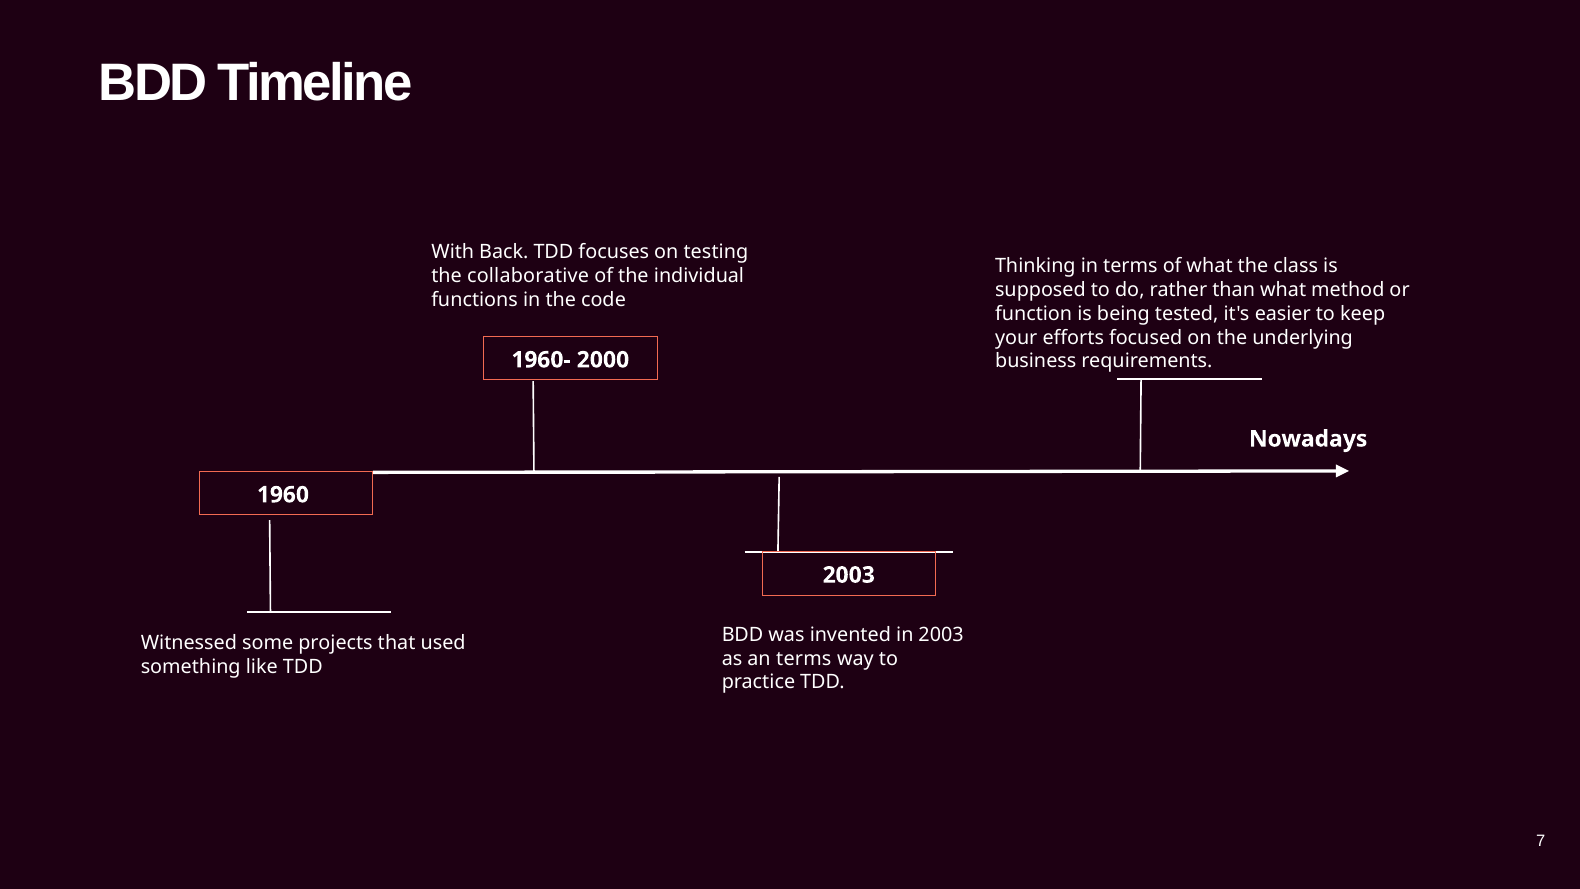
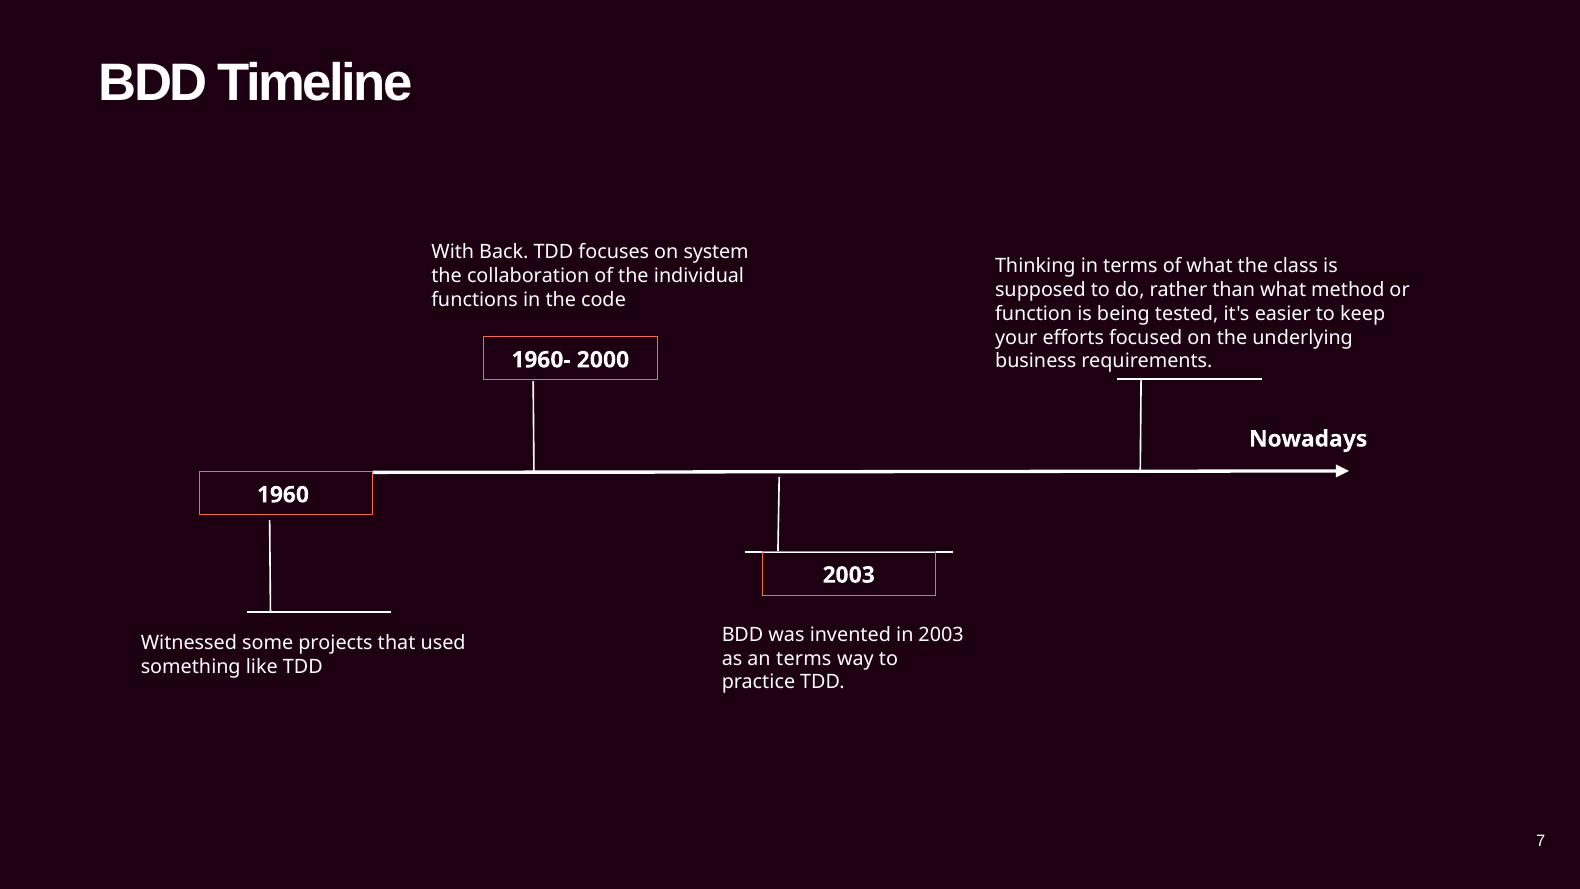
testing: testing -> system (716, 252)
collaborative: collaborative -> collaboration (528, 276)
